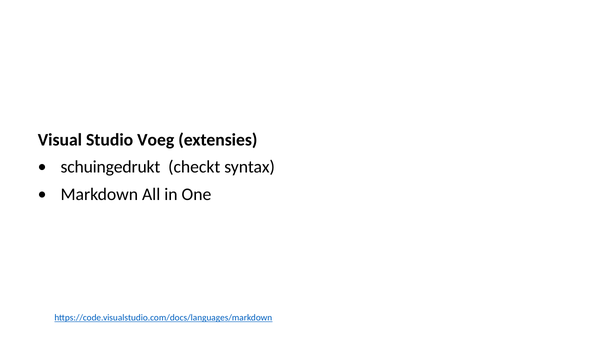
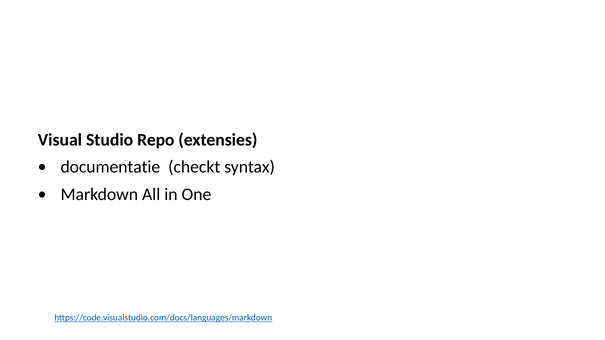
Voeg: Voeg -> Repo (156, 140)
schuingedrukt: schuingedrukt -> documentatie (110, 167)
